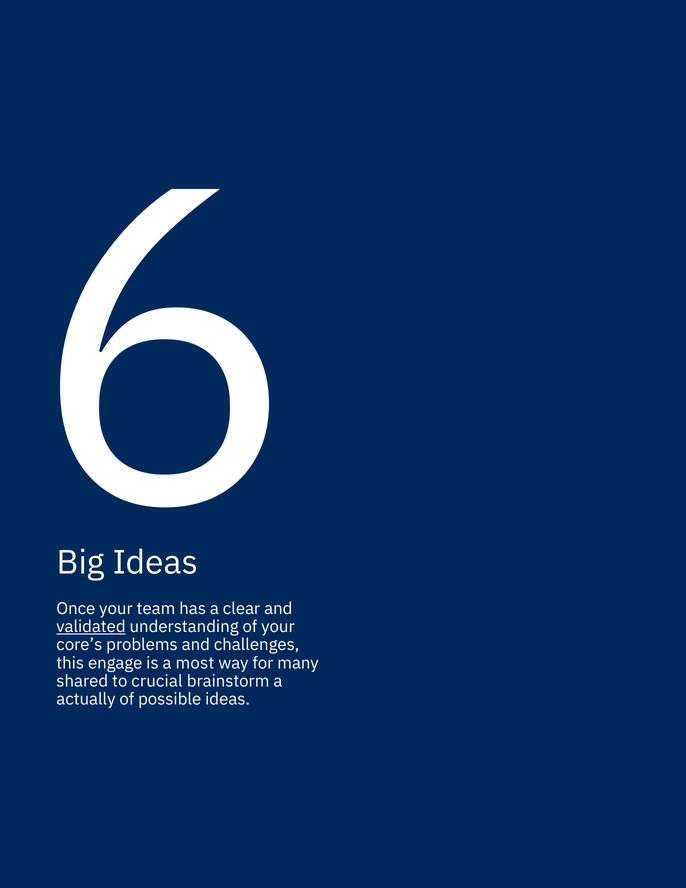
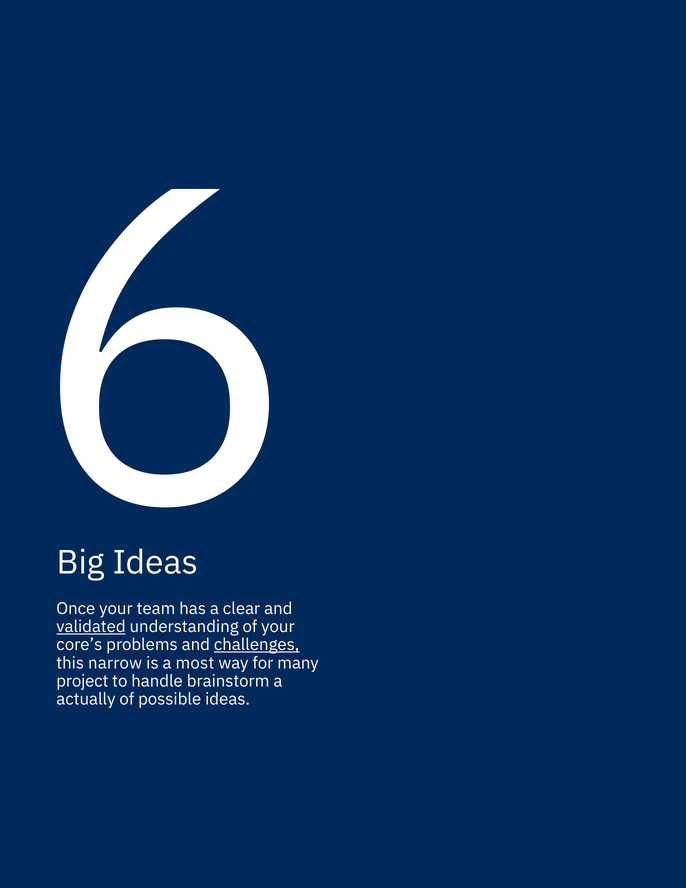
challenges underline: none -> present (257, 645)
engage: engage -> narrow (115, 663)
shared: shared -> project (82, 681)
crucial: crucial -> handle (157, 681)
